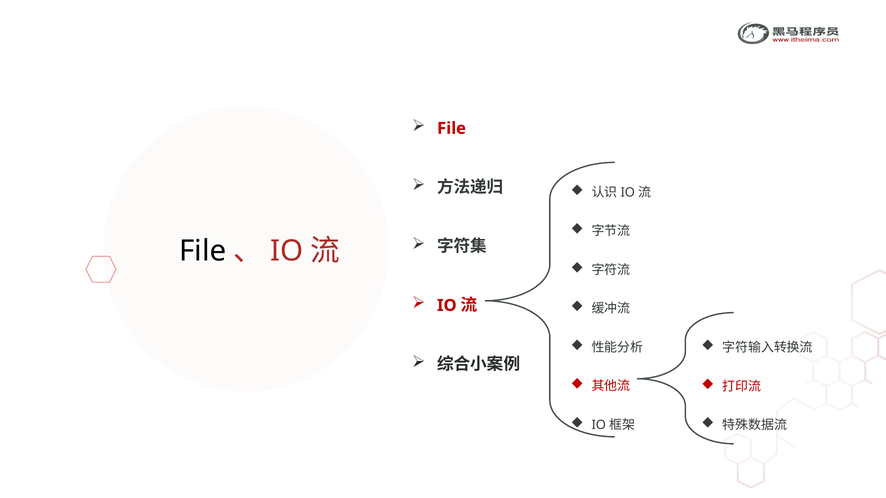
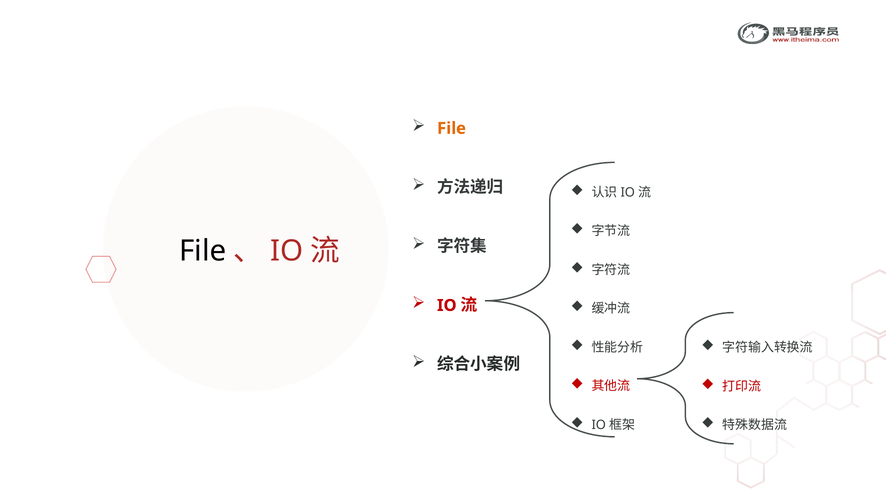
File colour: red -> orange (452, 128)
